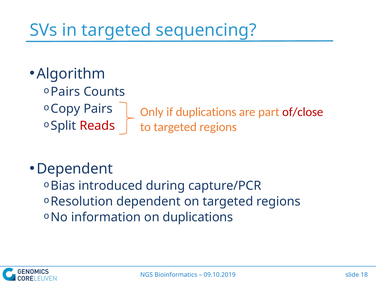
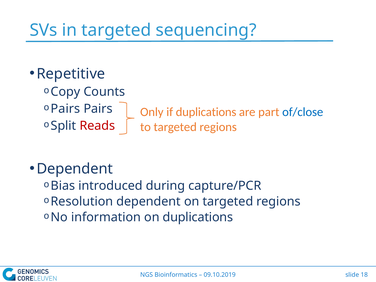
Algorithm: Algorithm -> Repetitive (71, 74)
Pairs: Pairs -> Copy (65, 92)
Copy: Copy -> Pairs (65, 109)
of/close colour: red -> blue (303, 112)
